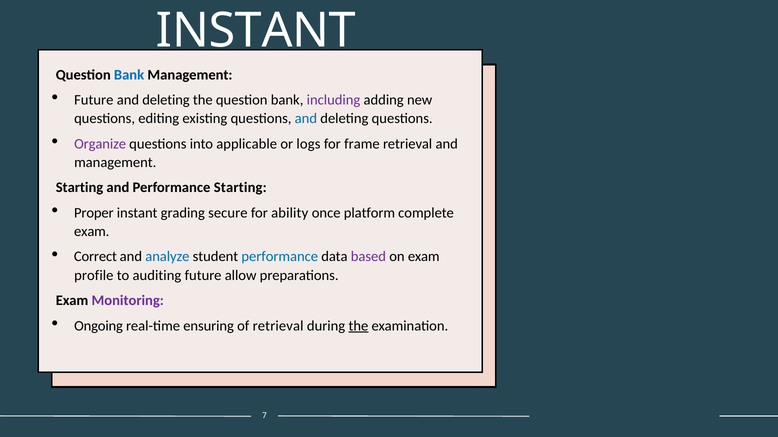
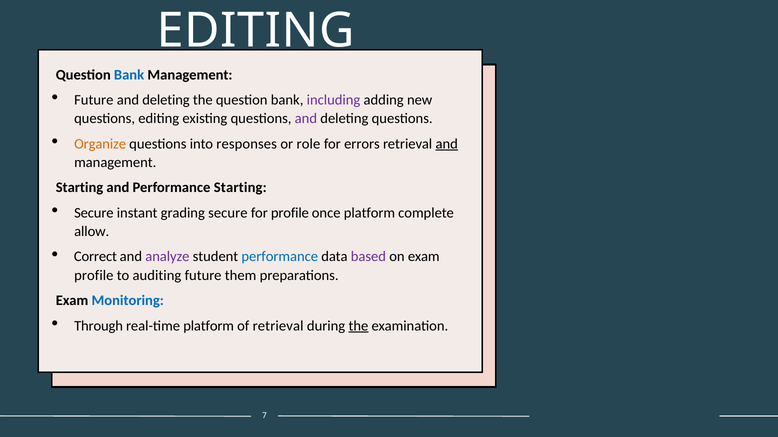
INSTANT: INSTANT -> EDITING (256, 31)
and colour: blue -> purple (306, 119)
Organize colour: purple -> orange (100, 144)
applicable: applicable -> responses (247, 144)
logs: logs -> role (308, 144)
frame: frame -> errors (362, 144)
and underline: none -> present (447, 144)
Proper: Proper -> Secure (94, 213)
for ability: ability -> profile (290, 213)
exam: exam -> allow (92, 232)
analyze colour: blue -> purple (167, 257)
allow: allow -> them (241, 276)
Monitoring colour: purple -> blue (128, 301)
Ongoing: Ongoing -> Through (99, 326)
real-time ensuring: ensuring -> platform (209, 326)
